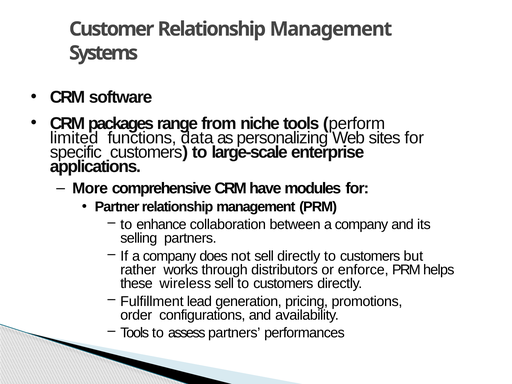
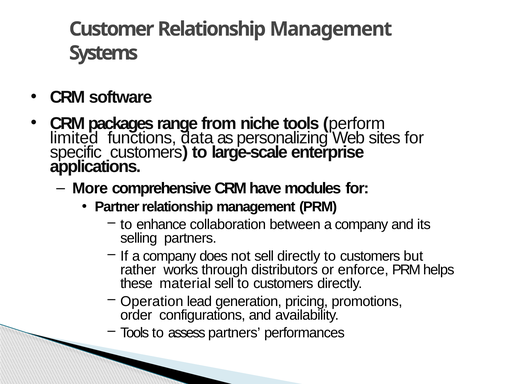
wireless: wireless -> material (185, 283)
Fulfillment: Fulfillment -> Operation (152, 301)
